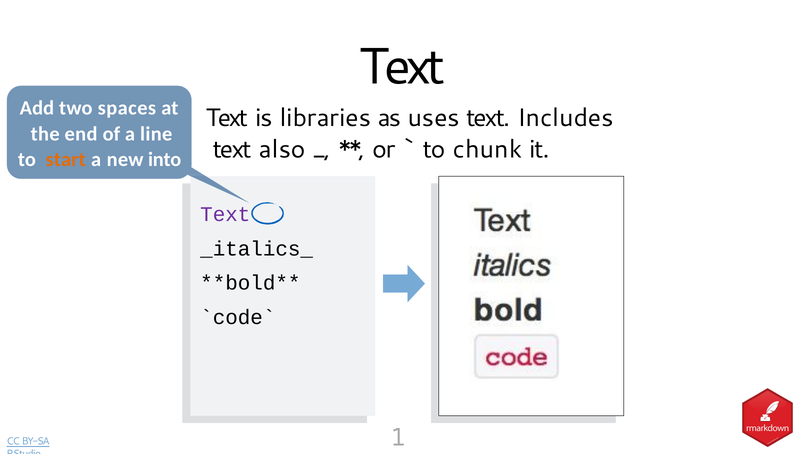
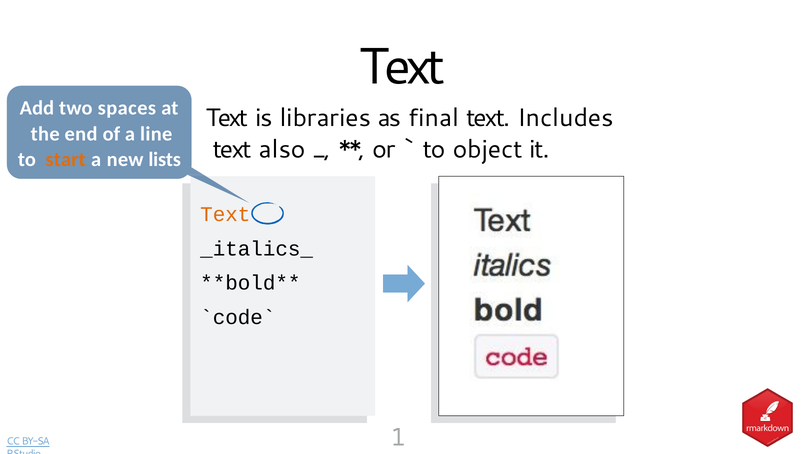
uses: uses -> final (434, 118)
chunk: chunk -> object (488, 149)
into: into -> lists (165, 159)
Text colour: purple -> orange (225, 214)
